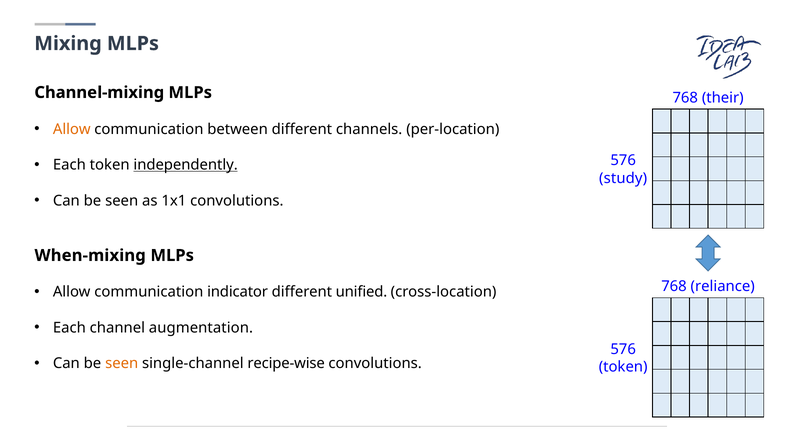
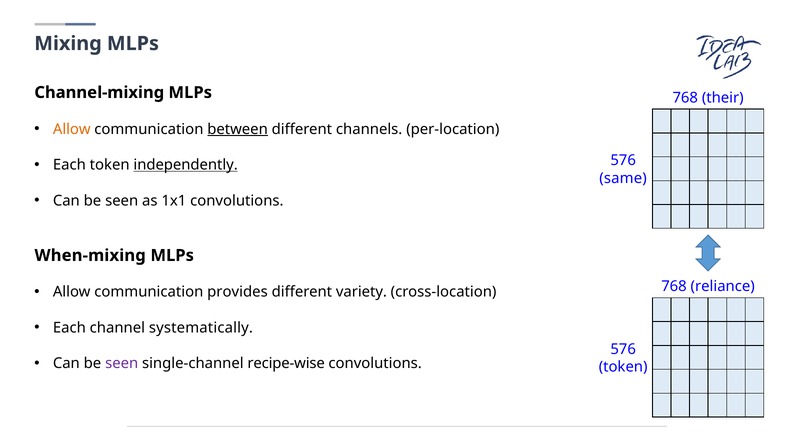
between underline: none -> present (238, 129)
study: study -> same (623, 178)
indicator: indicator -> provides (237, 292)
unified: unified -> variety (361, 292)
augmentation: augmentation -> systematically (201, 328)
seen colour: orange -> purple (122, 363)
